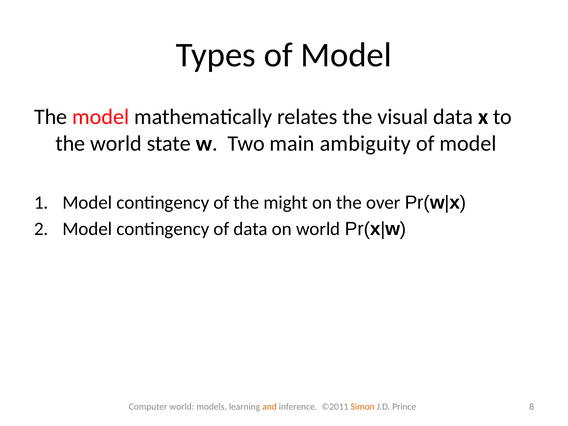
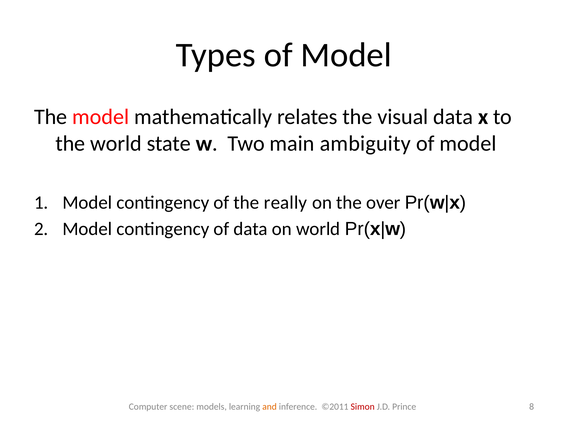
might: might -> really (286, 203)
Computer world: world -> scene (182, 407)
Simon colour: orange -> red (363, 407)
